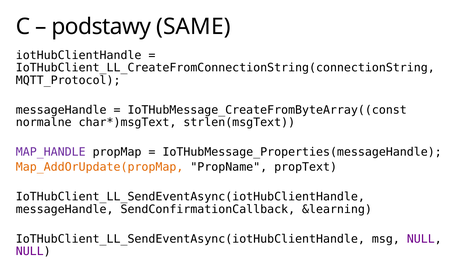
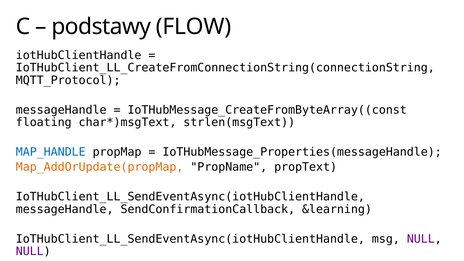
SAME: SAME -> FLOW (194, 27)
normalne: normalne -> floating (44, 122)
MAP_HANDLE colour: purple -> blue (51, 152)
